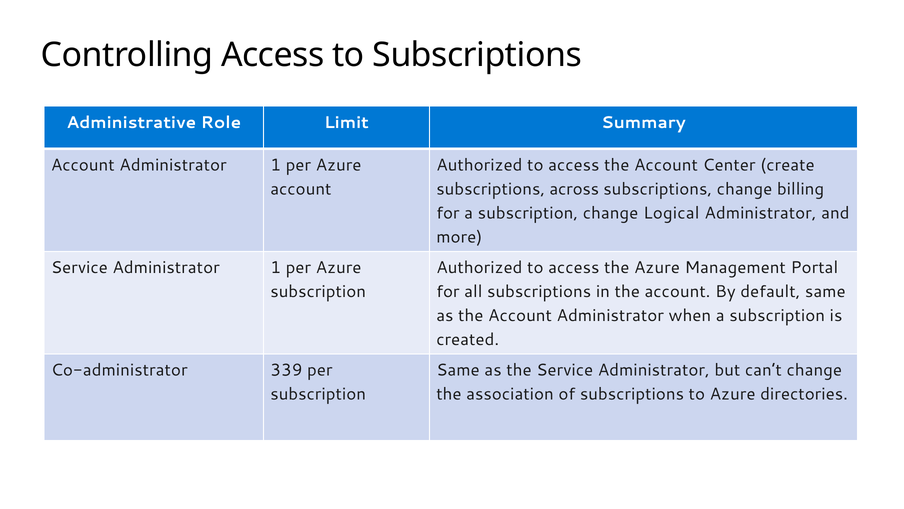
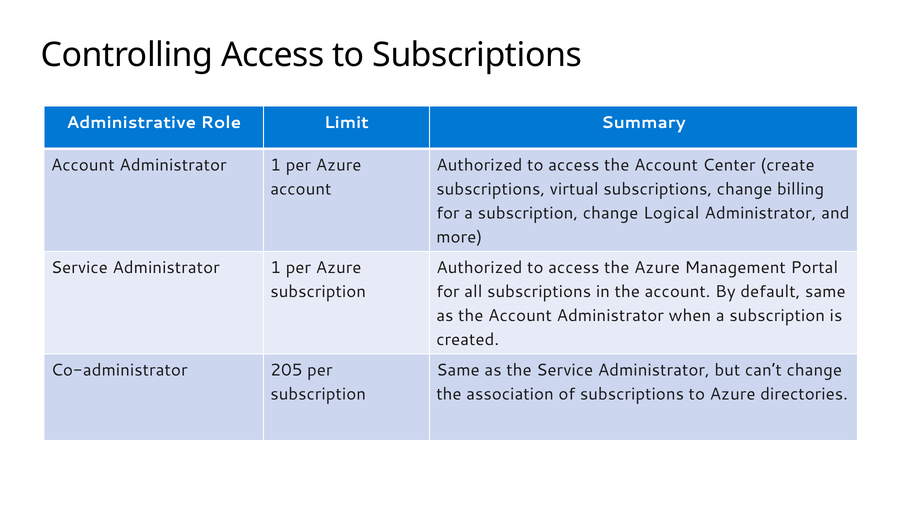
across: across -> virtual (574, 189)
339: 339 -> 205 (286, 370)
